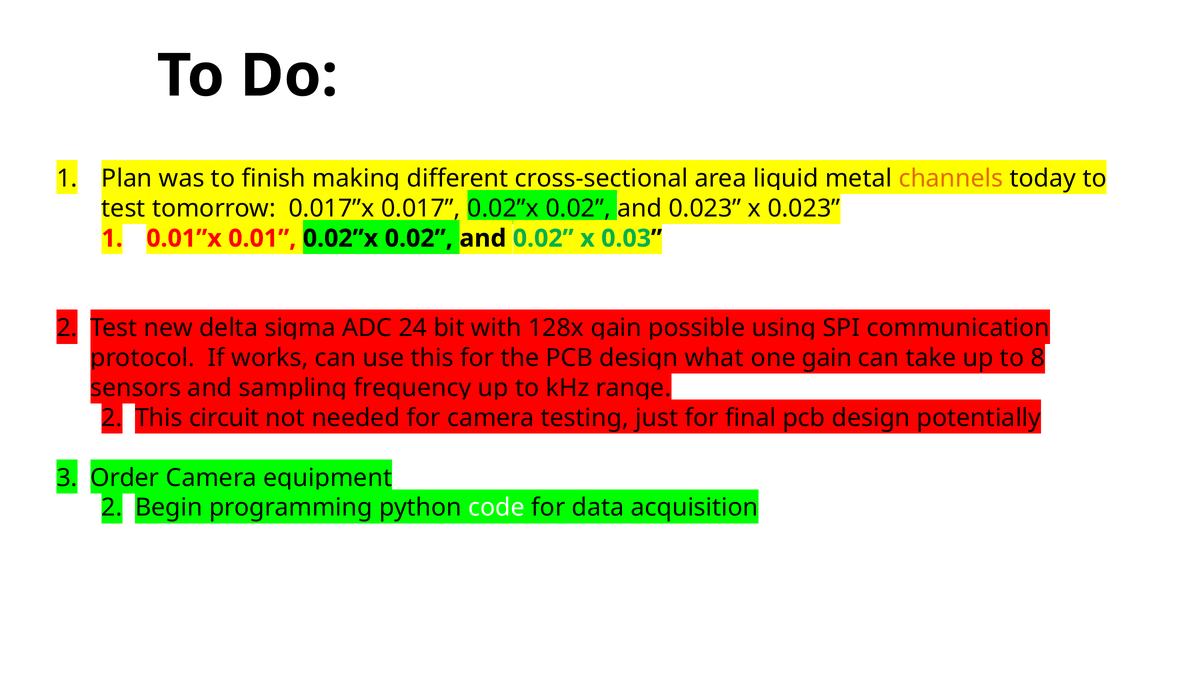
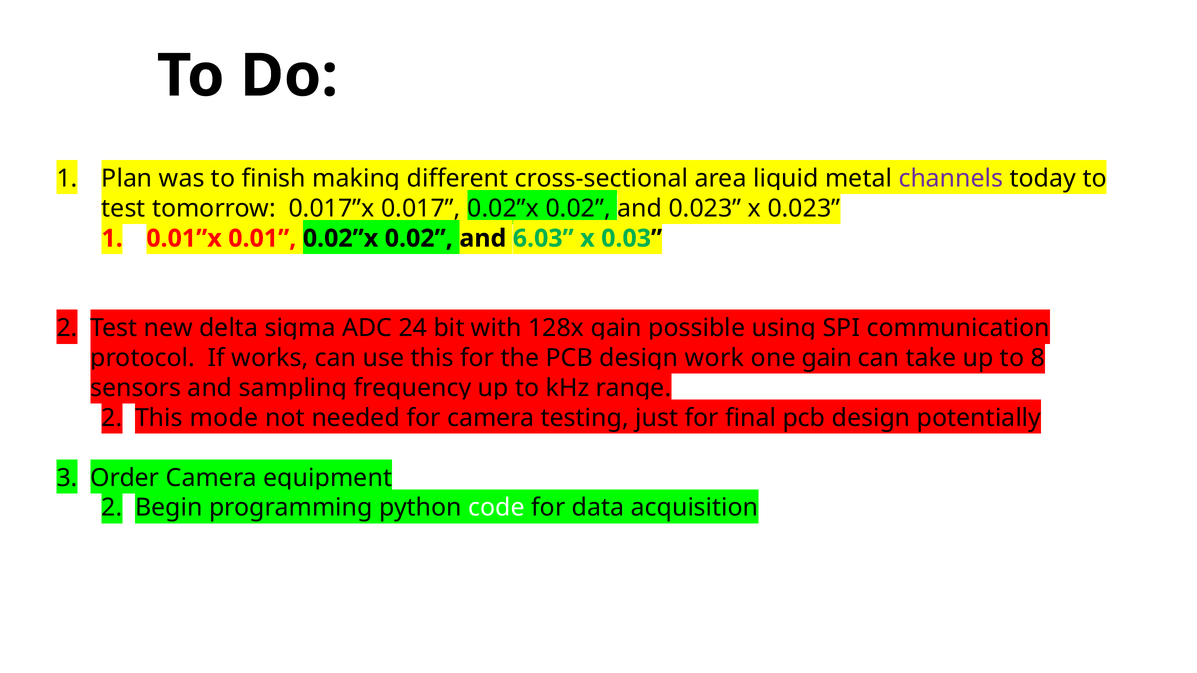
channels colour: orange -> purple (951, 179)
and 0.02: 0.02 -> 6.03 (543, 239)
what: what -> work (714, 358)
circuit: circuit -> mode (224, 418)
